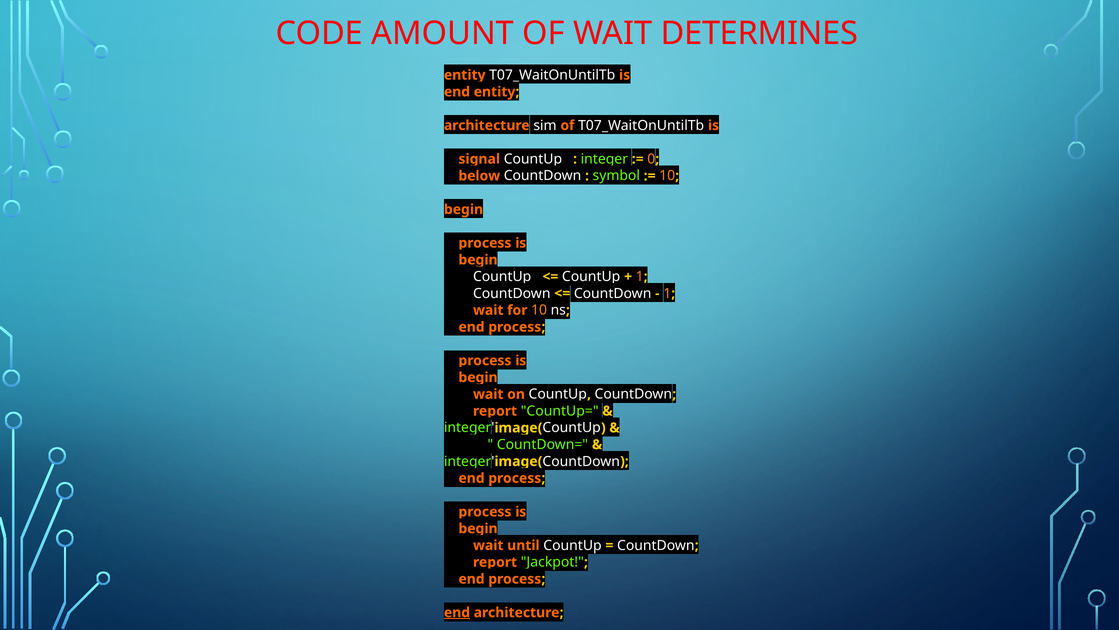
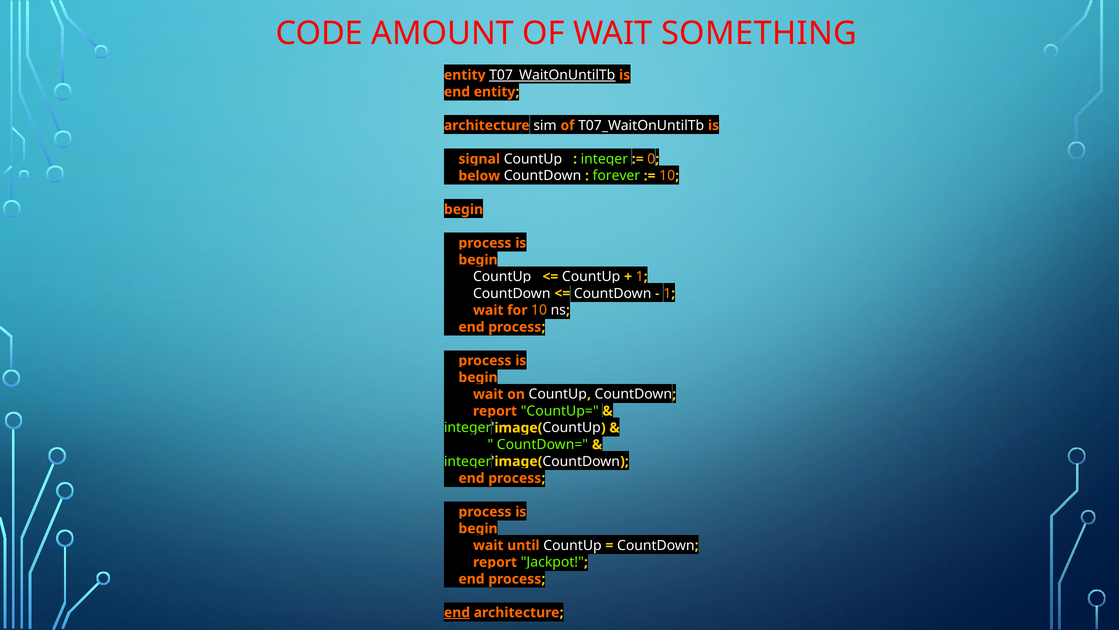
DETERMINES: DETERMINES -> SOMETHING (759, 34)
T07_WaitOnUntilTb underline: none -> present (552, 75)
symbol: symbol -> forever (616, 176)
